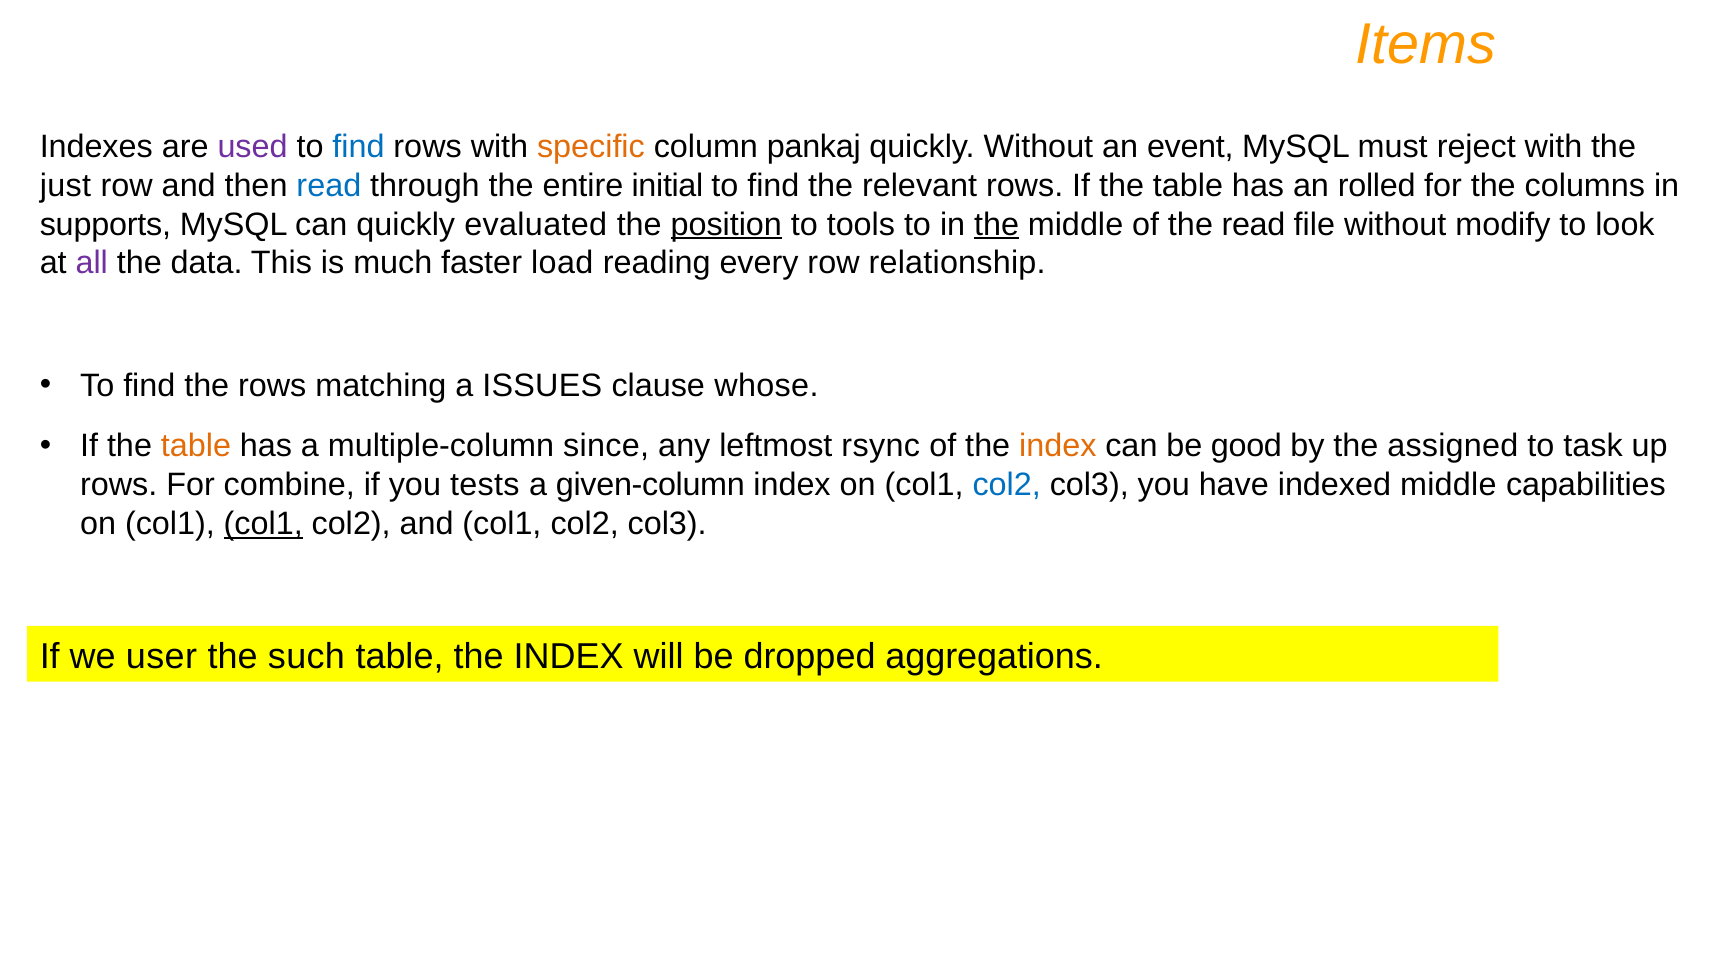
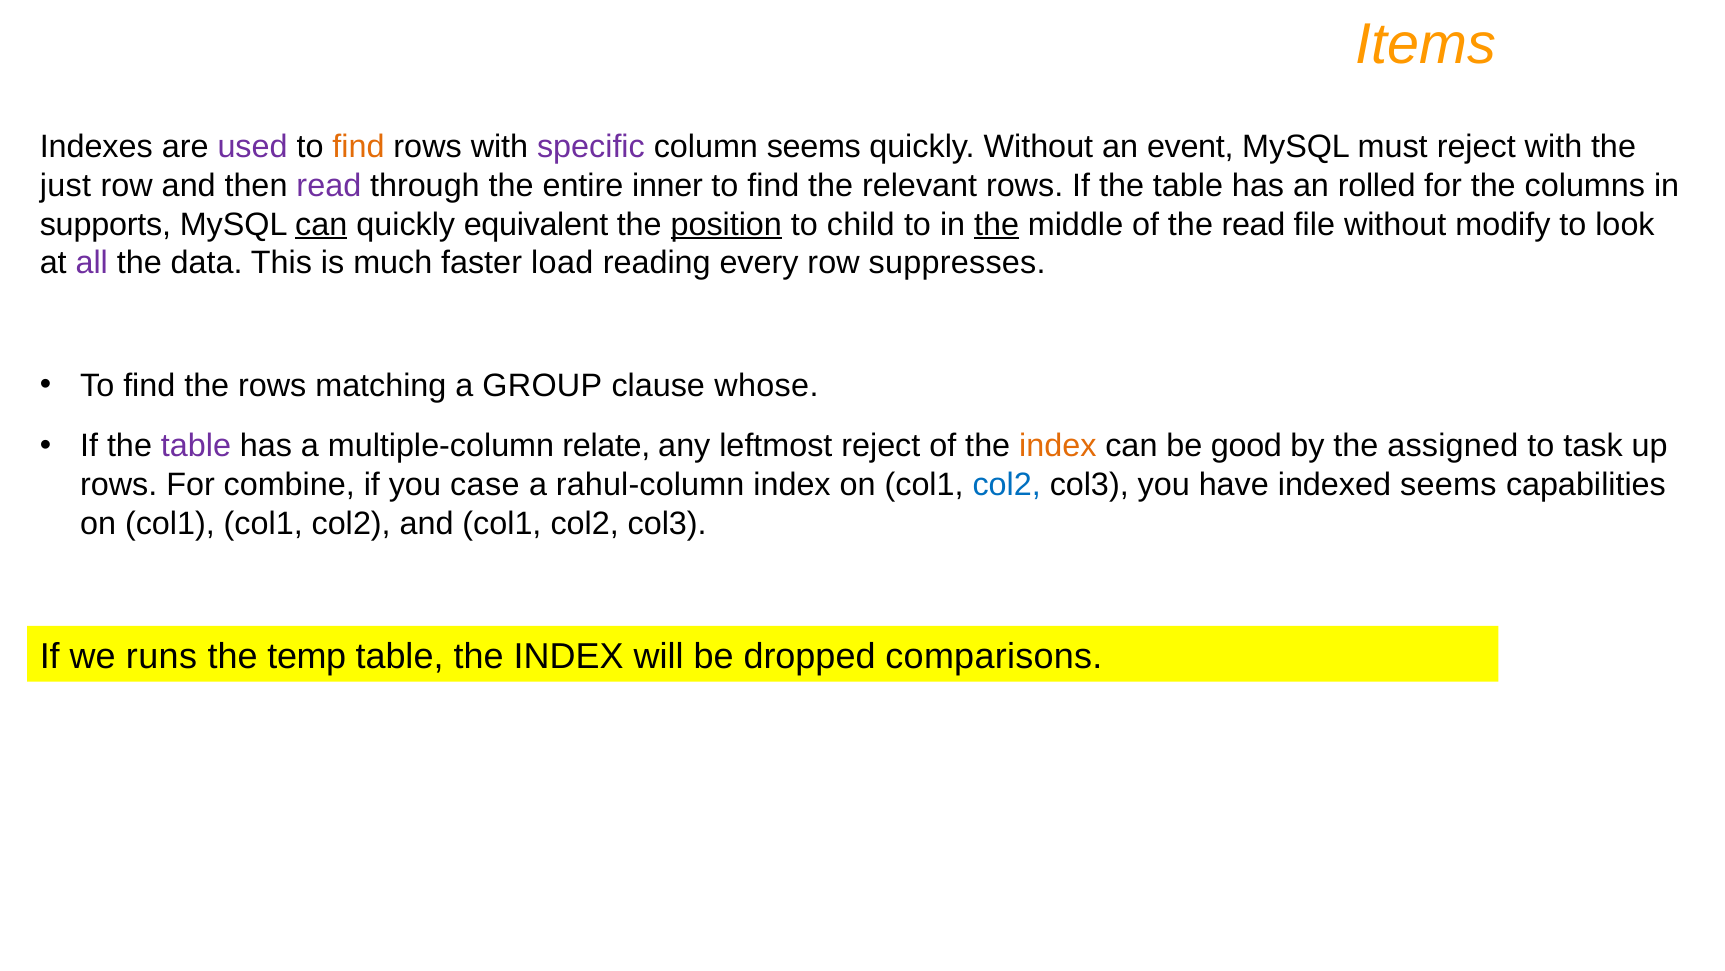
find colour: blue -> orange (359, 147)
specific colour: orange -> purple (591, 147)
column pankaj: pankaj -> seems (814, 147)
read colour: blue -> purple (329, 185)
initial: initial -> inner (667, 185)
can underline: none -> present (321, 224)
evaluated: evaluated -> equivalent (536, 224)
tools: tools -> child (861, 224)
relationship: relationship -> suppresses (957, 263)
ISSUES: ISSUES -> GROUP (542, 386)
table colour: orange -> purple (196, 446)
since: since -> relate (606, 446)
leftmost rsync: rsync -> reject (881, 446)
tests: tests -> case (485, 485)
given-column: given-column -> rahul-column (650, 485)
indexed middle: middle -> seems (1448, 485)
col1 underline: present -> none (263, 524)
user: user -> runs (162, 656)
such: such -> temp (307, 656)
aggregations: aggregations -> comparisons (994, 656)
